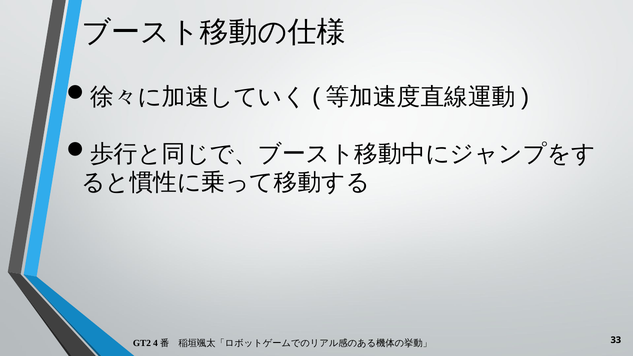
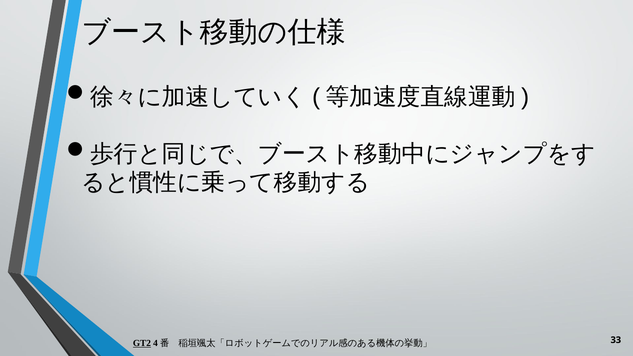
GT2 underline: none -> present (142, 343)
